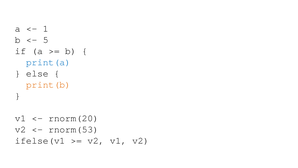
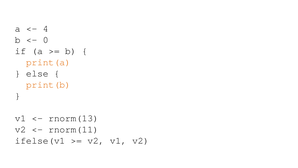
1: 1 -> 4 (46, 29)
5: 5 -> 0 (46, 40)
print(a colour: blue -> orange (48, 62)
rnorm(20: rnorm(20 -> rnorm(13 (74, 118)
rnorm(53: rnorm(53 -> rnorm(11 (74, 129)
